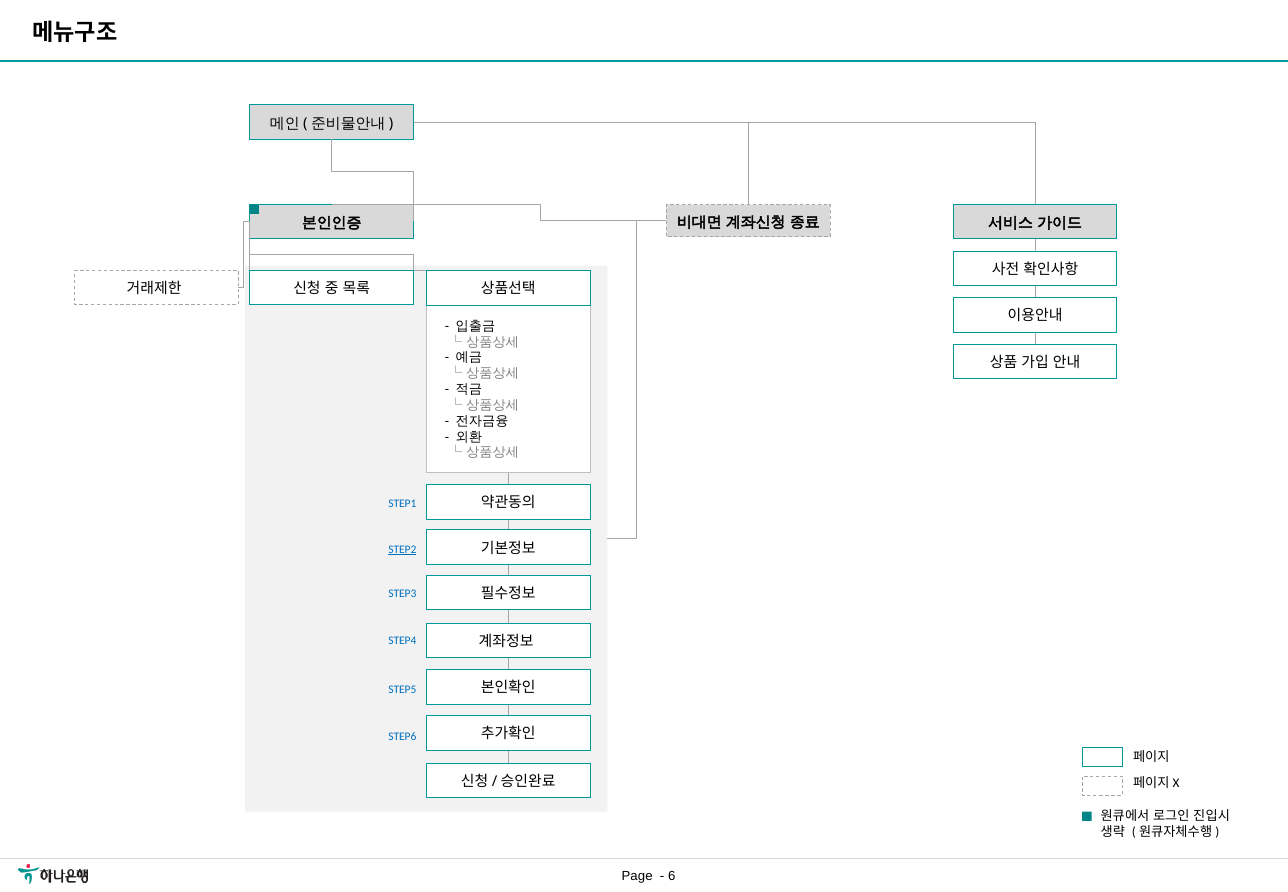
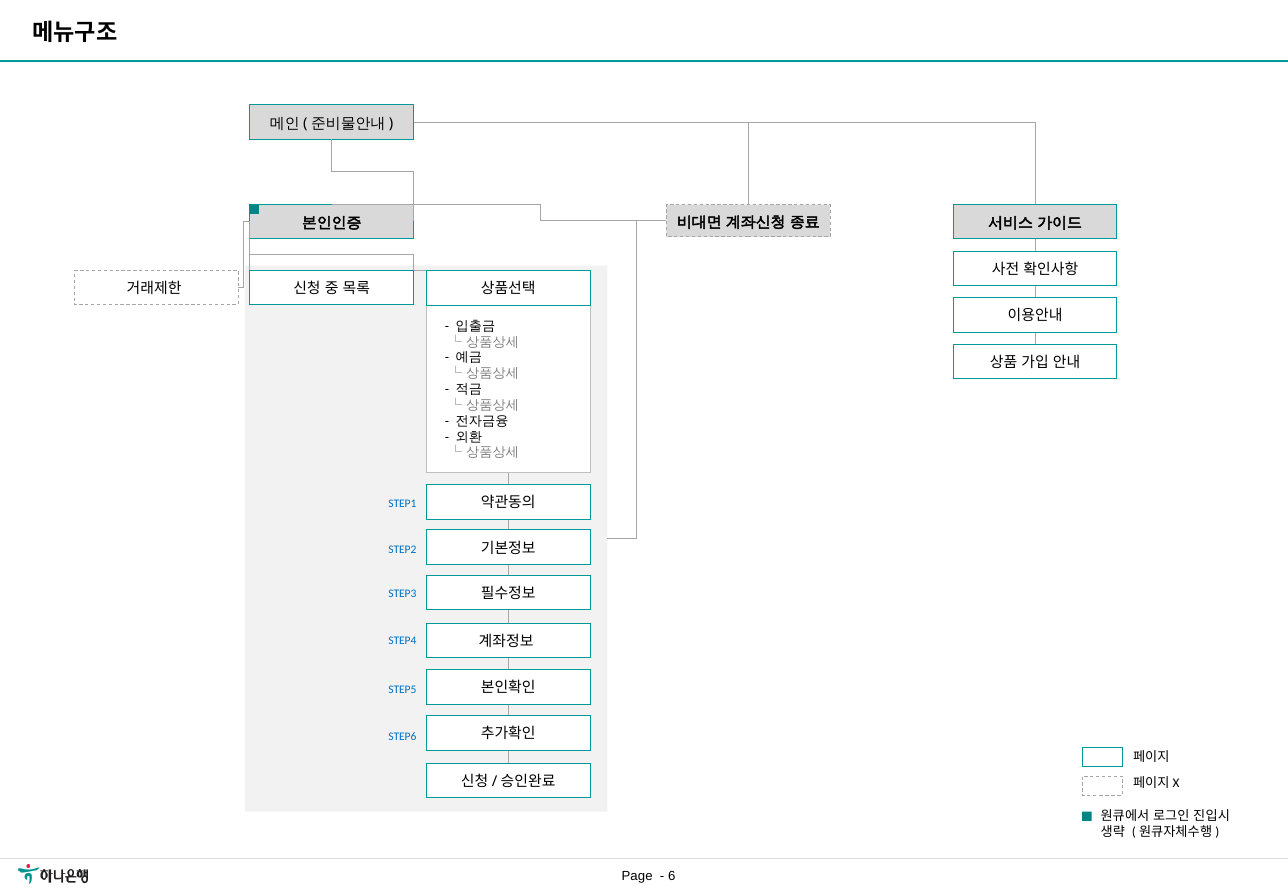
STEP2 underline: present -> none (402, 549)
